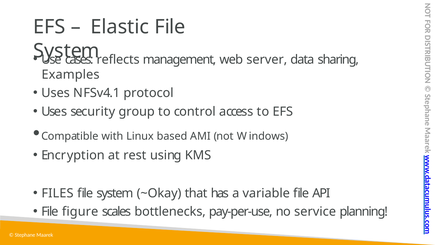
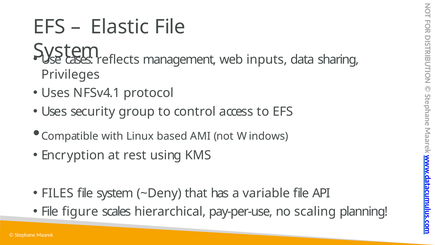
server: server -> inputs (267, 59)
Examples: Examples -> Privileges (71, 75)
~Okay: ~Okay -> ~Deny (159, 193)
bottlenecks: bottlenecks -> hierarchical (170, 211)
service: service -> scaling (315, 211)
